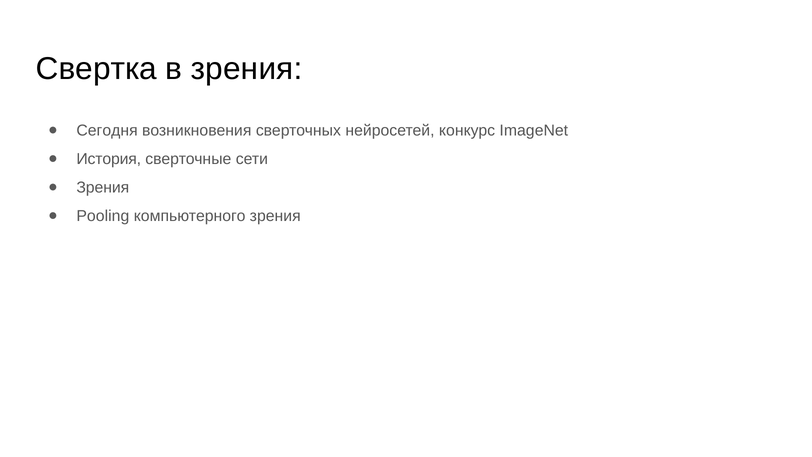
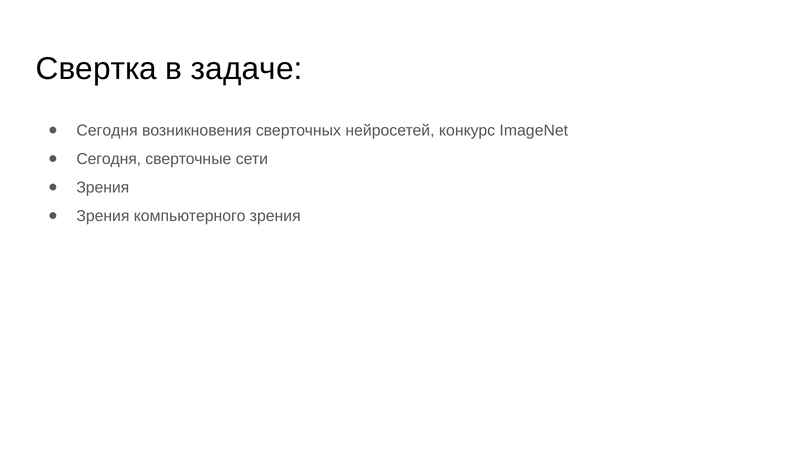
в зрения: зрения -> задаче (247, 69)
История: История -> Сегодня (109, 159)
Pooling: Pooling -> Зрения (103, 216)
